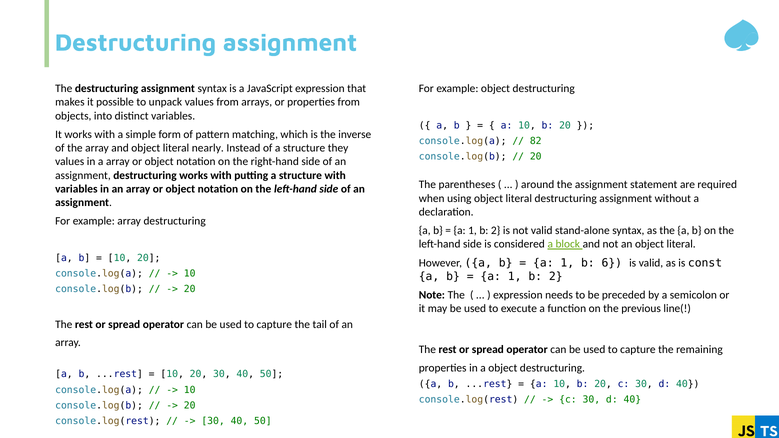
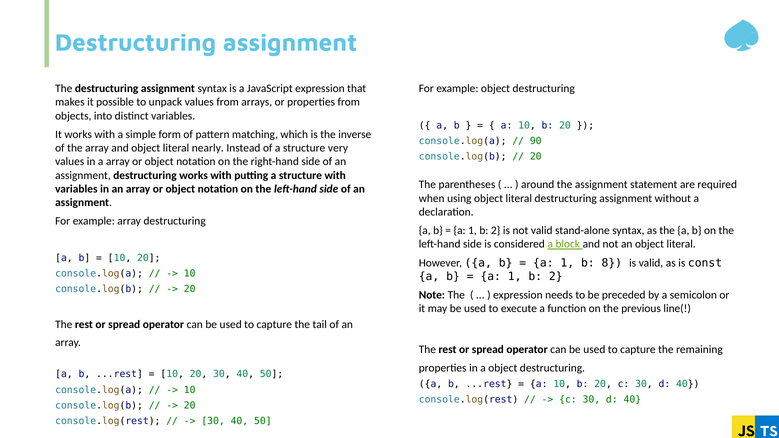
82: 82 -> 90 (536, 141)
they: they -> very (338, 148)
6: 6 -> 8 (612, 263)
